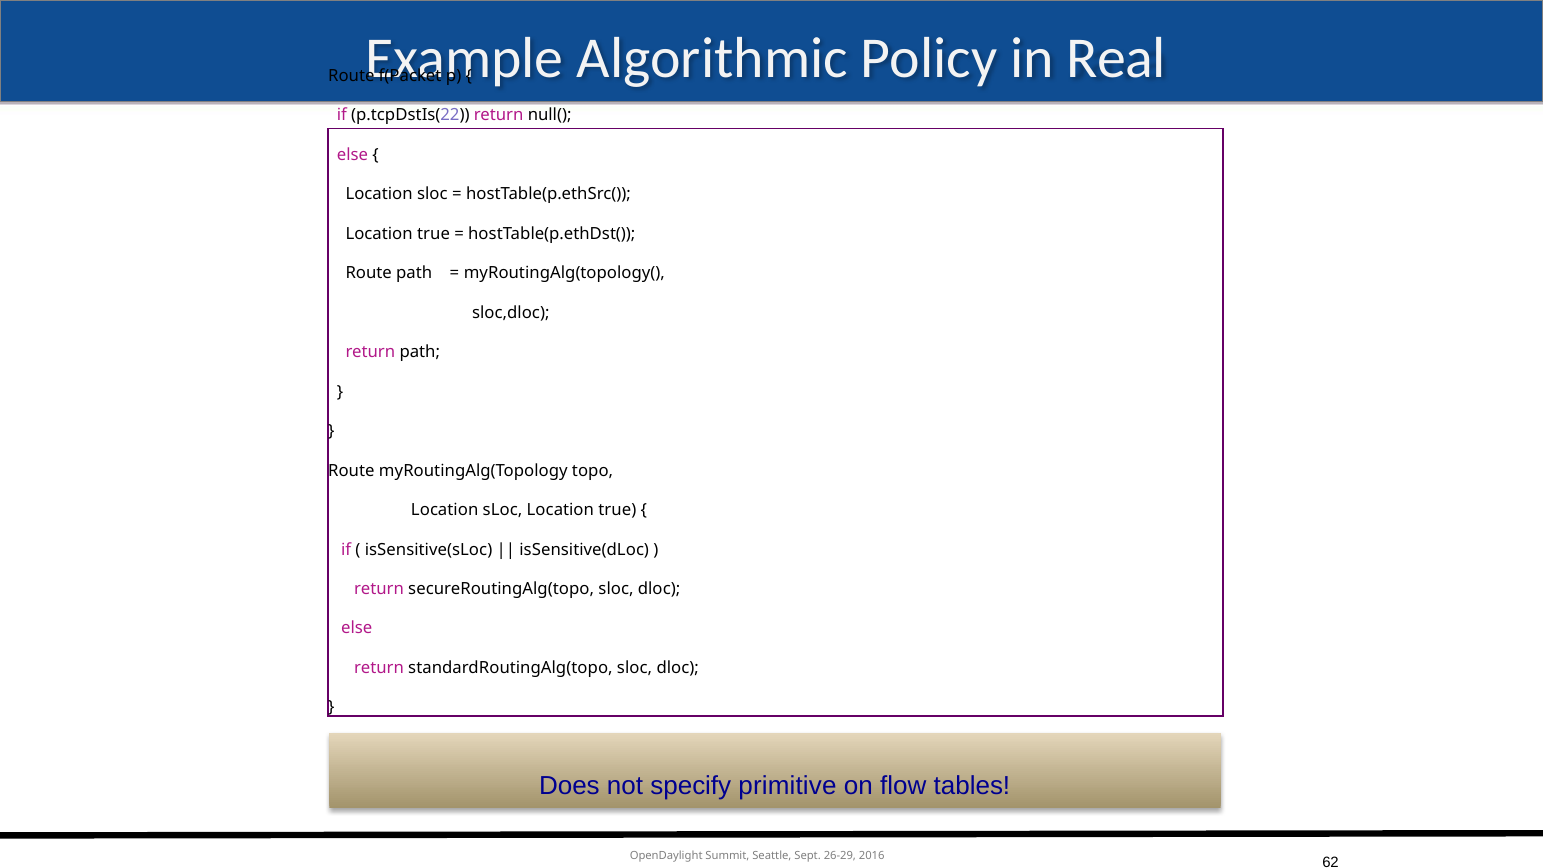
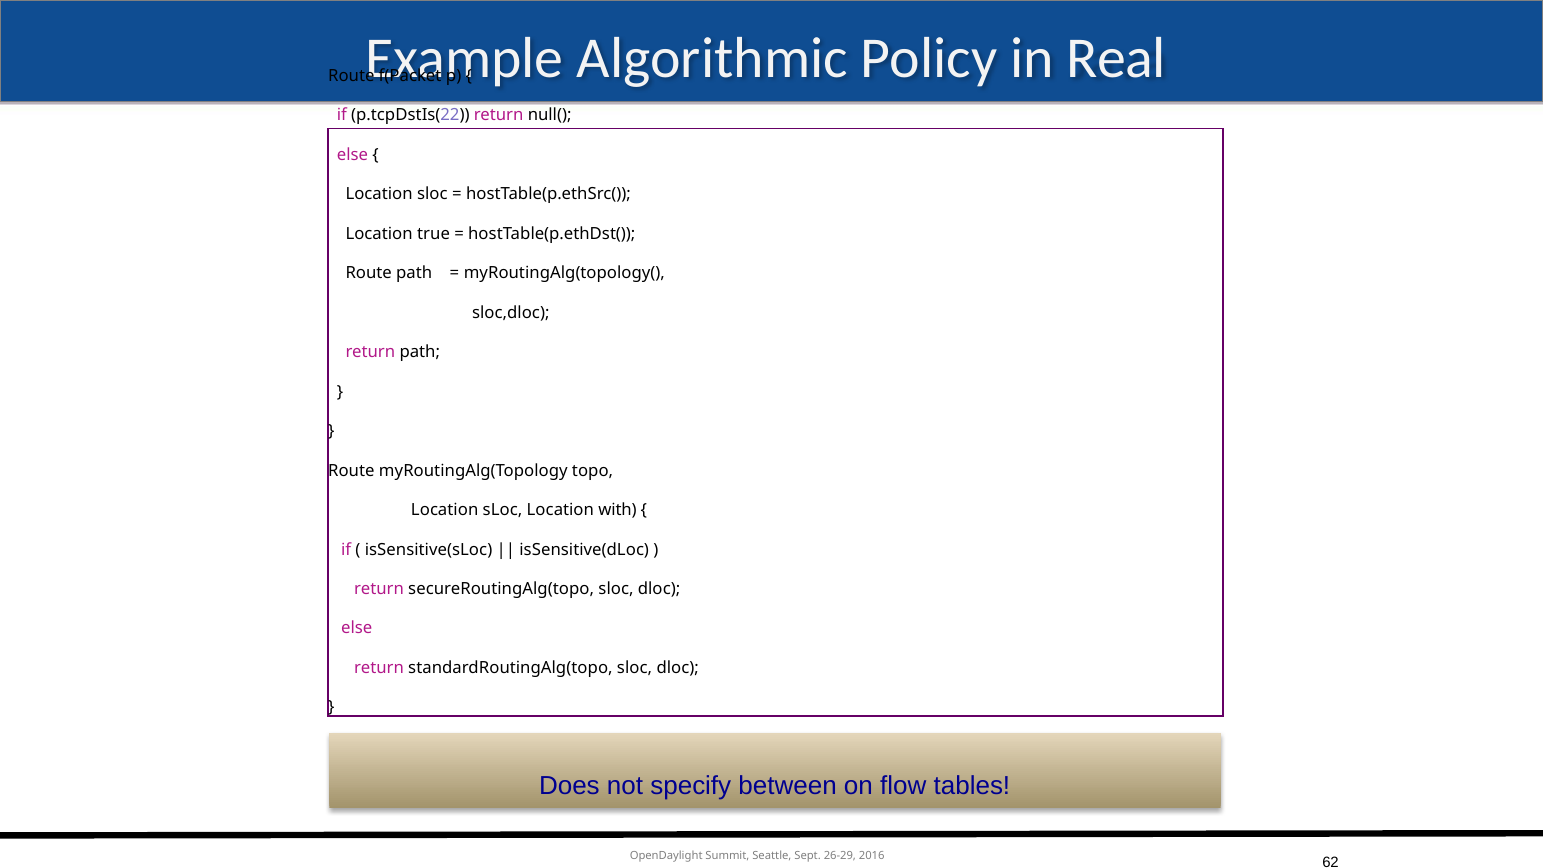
sLoc Location true: true -> with (617, 510)
primitive: primitive -> between (788, 785)
